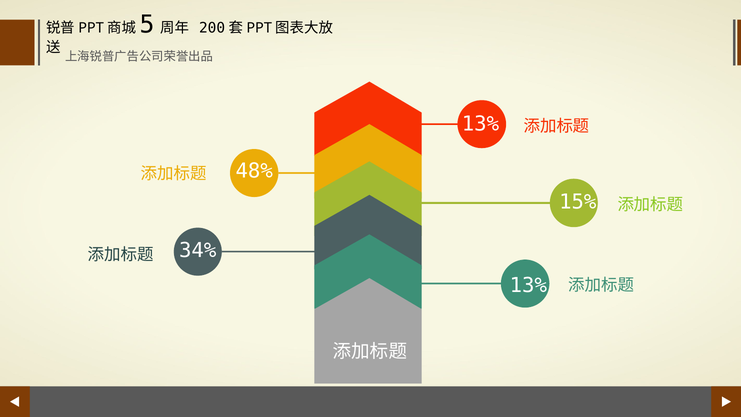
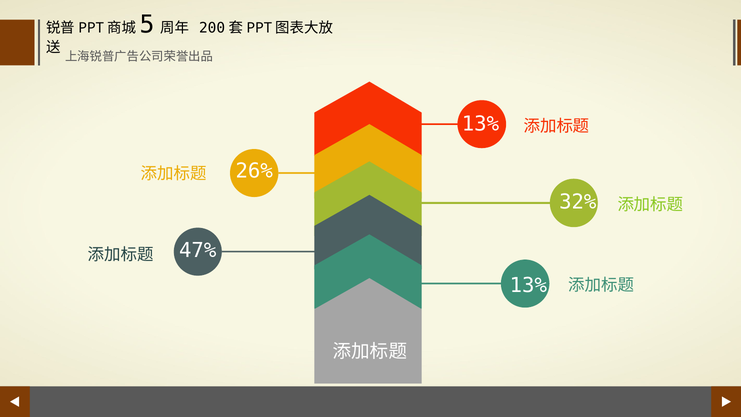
48%: 48% -> 26% (254, 171)
15%: 15% -> 32% (578, 202)
34%: 34% -> 47% (198, 250)
